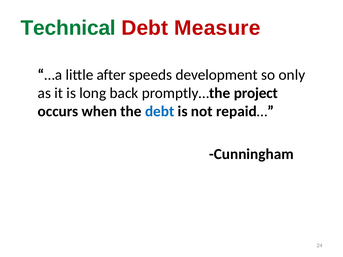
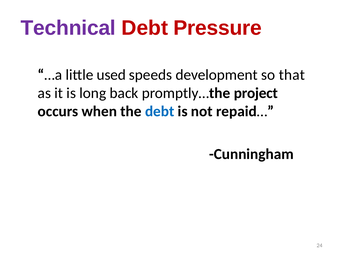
Technical colour: green -> purple (68, 28)
Measure: Measure -> Pressure (218, 28)
after: after -> used (111, 75)
only: only -> that (292, 75)
